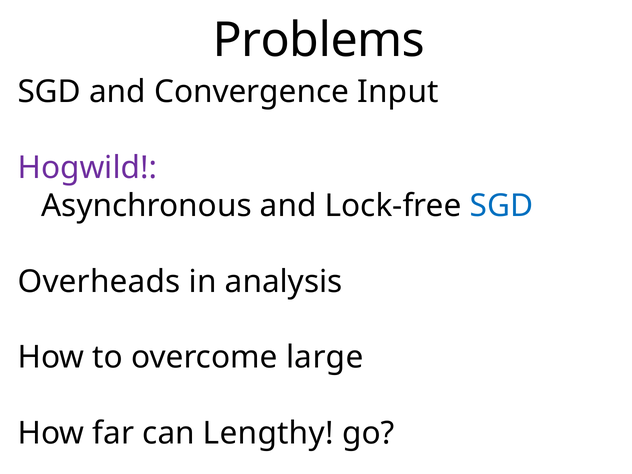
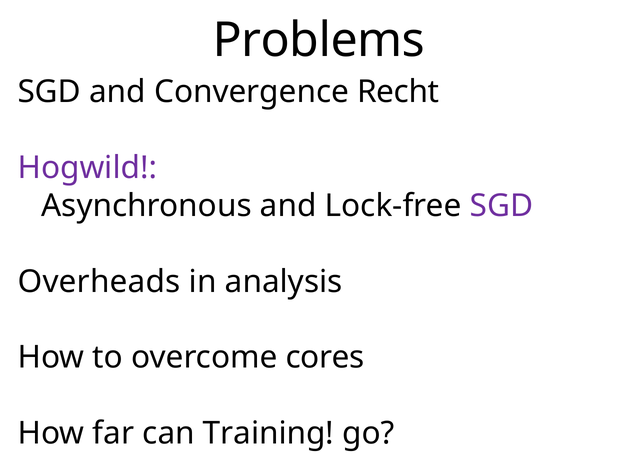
Input: Input -> Recht (398, 92)
SGD colour: blue -> purple (501, 206)
large: large -> cores (325, 357)
Lengthy: Lengthy -> Training (268, 433)
